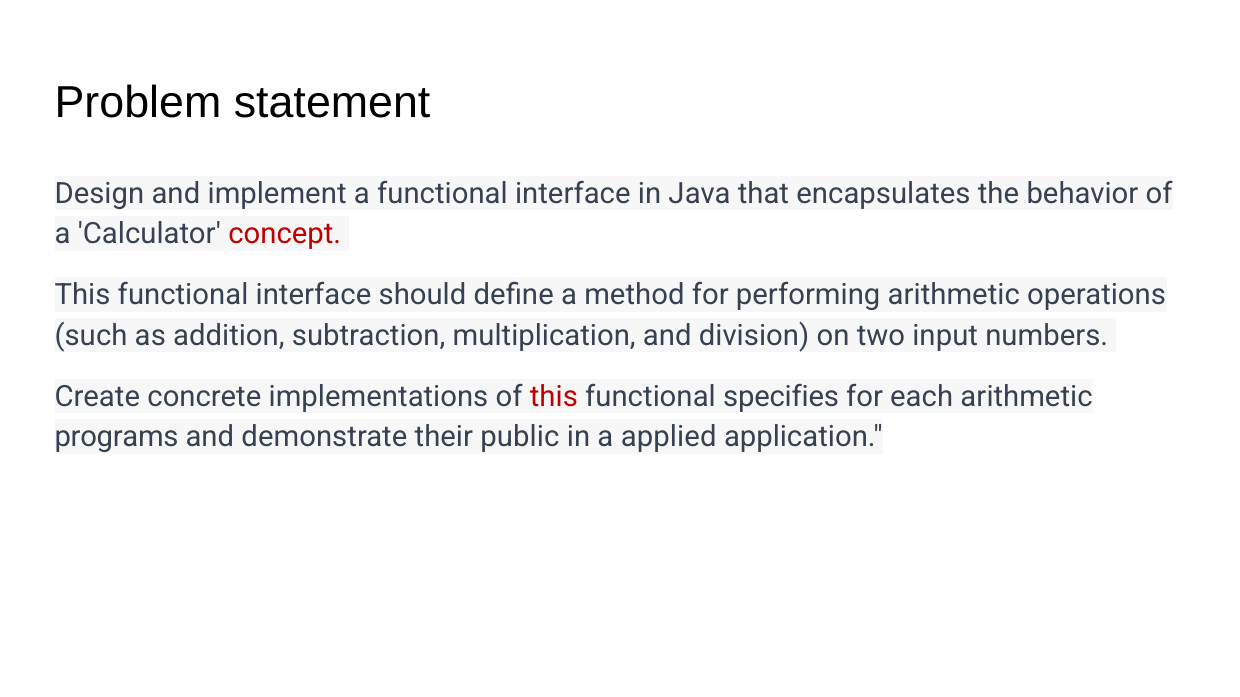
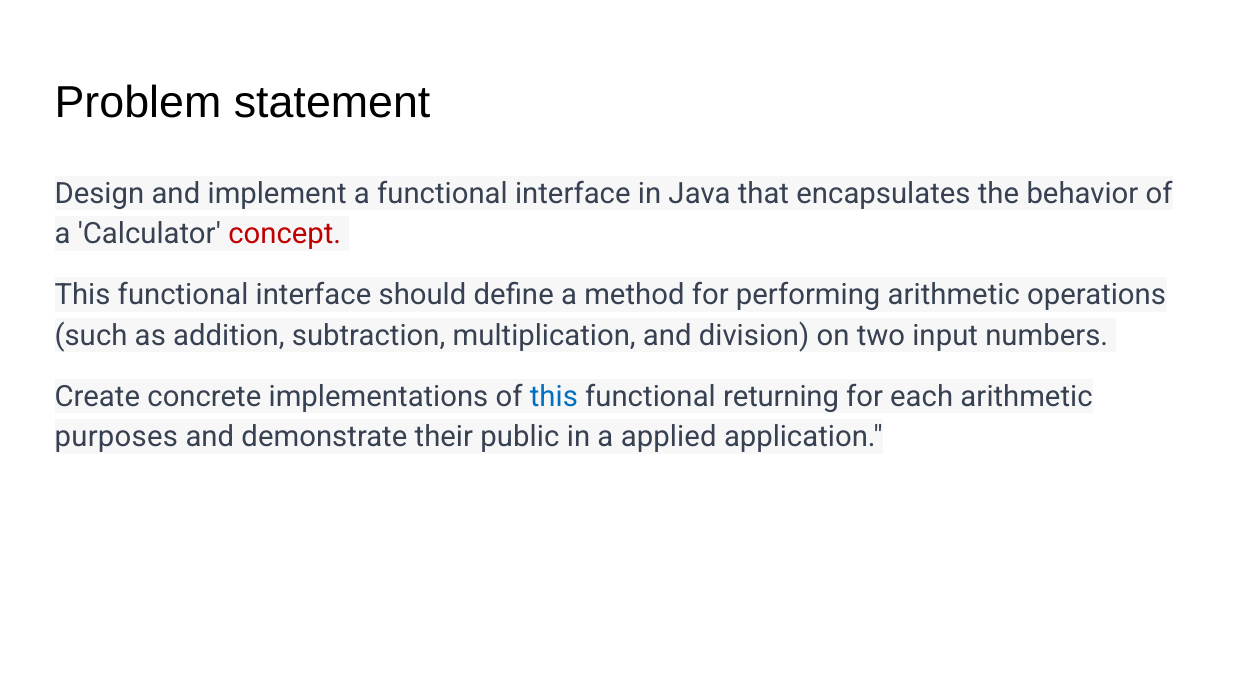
this colour: red -> blue (554, 397)
specifies: specifies -> returning (781, 397)
programs: programs -> purposes (116, 437)
